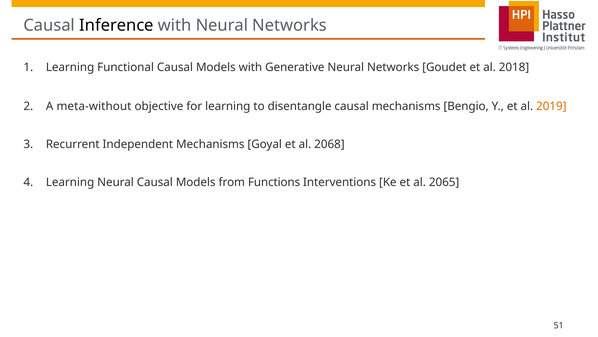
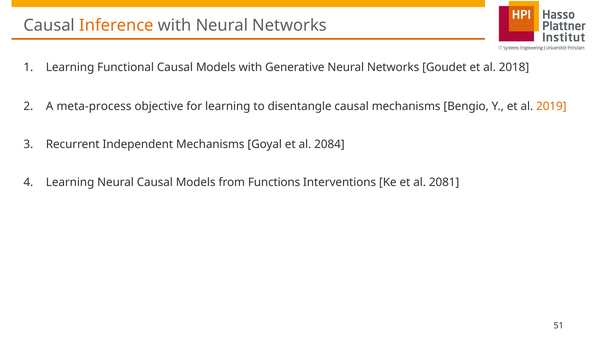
Inference colour: black -> orange (116, 25)
meta-without: meta-without -> meta-process (94, 106)
2068: 2068 -> 2084 (329, 144)
2065: 2065 -> 2081 (444, 182)
